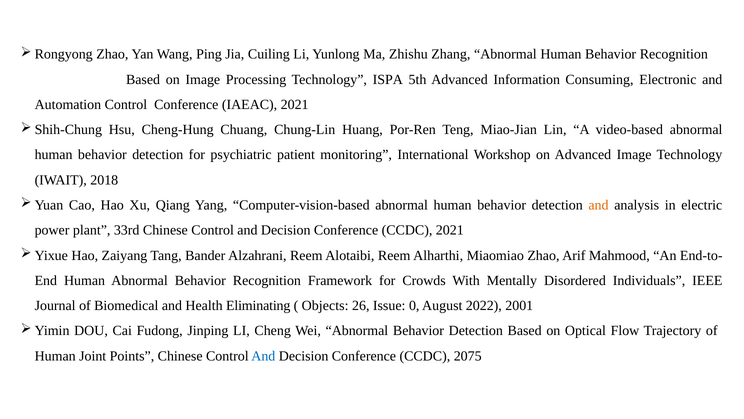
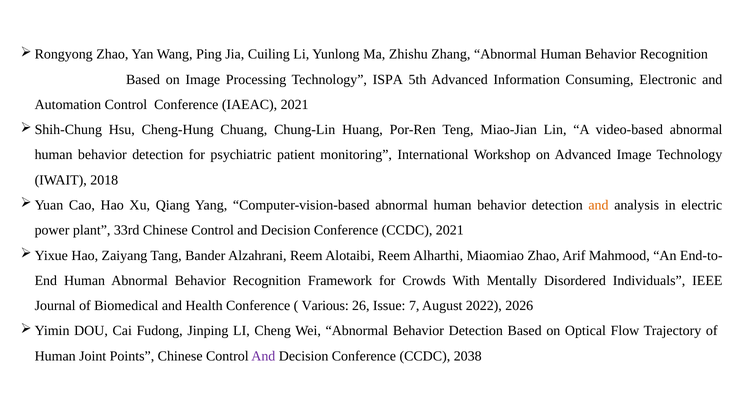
Health Eliminating: Eliminating -> Conference (258, 305)
Objects: Objects -> Various (325, 305)
0: 0 -> 7 (414, 305)
2001: 2001 -> 2026 (519, 305)
And colour: blue -> purple (263, 356)
2075: 2075 -> 2038 (468, 356)
